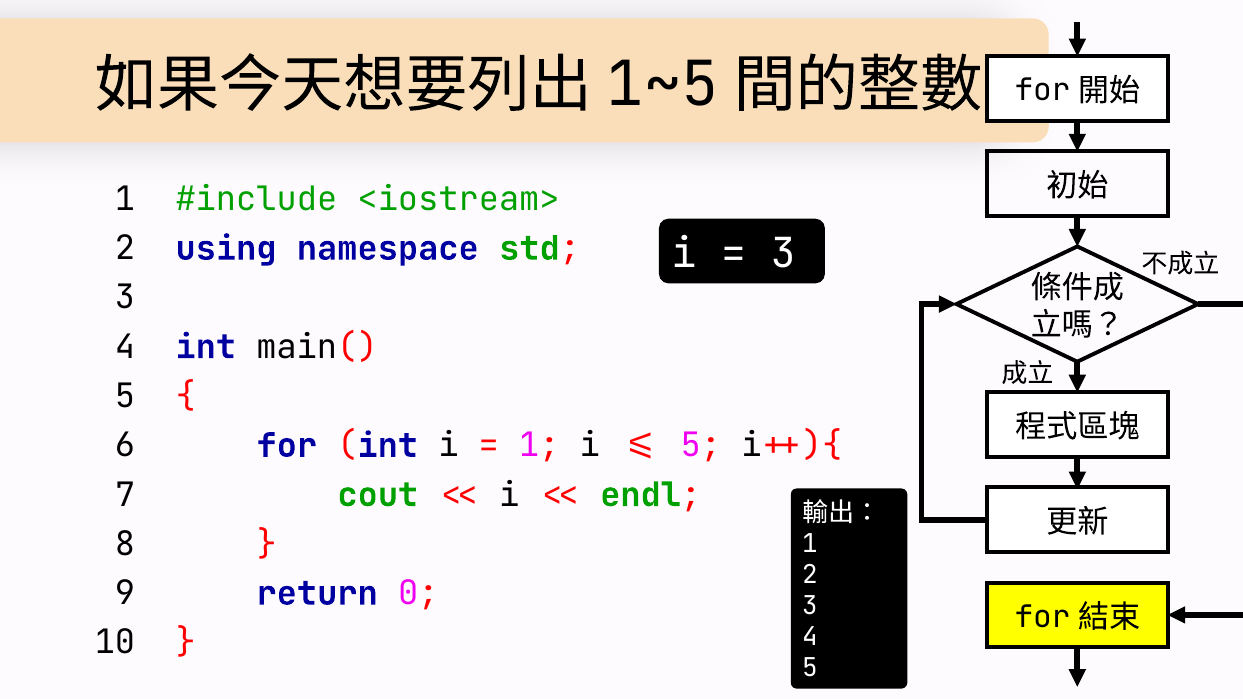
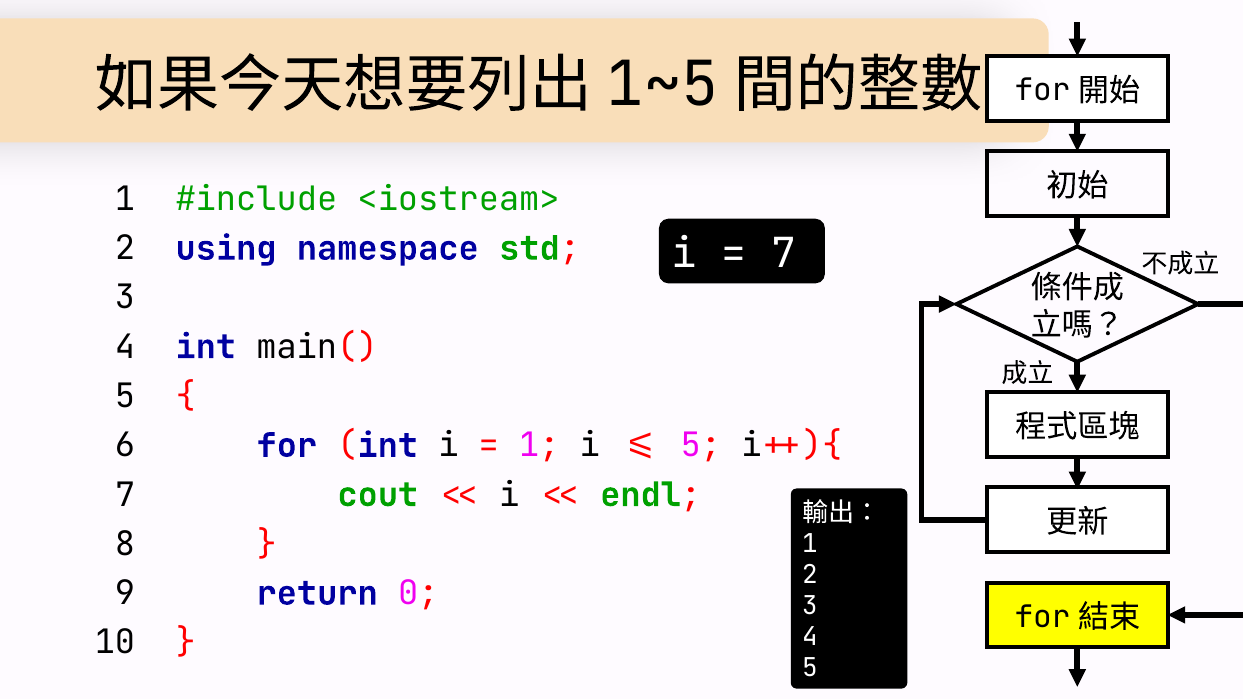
3: 3 -> 7 (783, 254)
